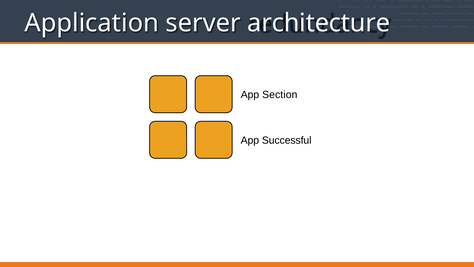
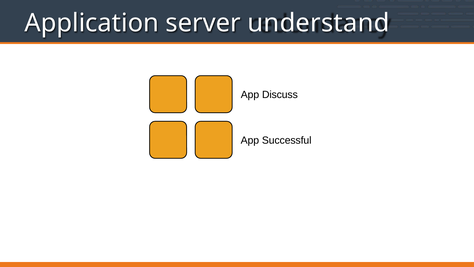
architecture: architecture -> understand (319, 23)
Section: Section -> Discuss (280, 95)
